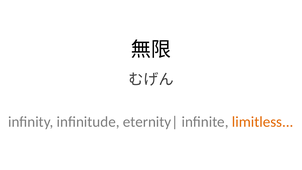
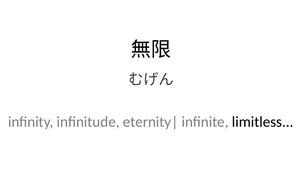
limitless colour: orange -> black (263, 122)
